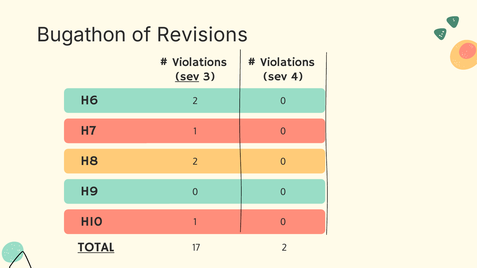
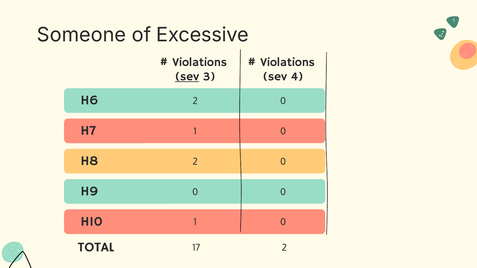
Bugathon: Bugathon -> Someone (82, 35)
Revisions: Revisions -> Excessive (203, 35)
TOTAL underline: present -> none (96, 247)
